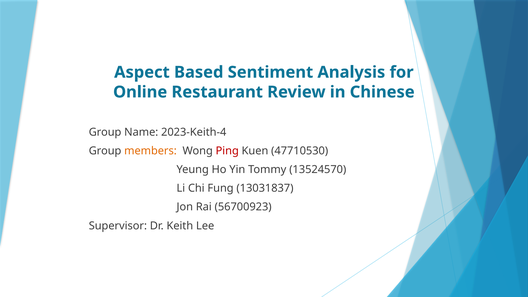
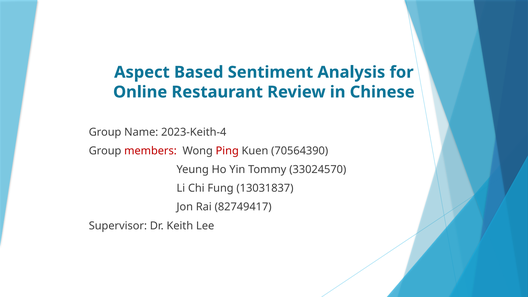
members colour: orange -> red (150, 151)
47710530: 47710530 -> 70564390 (300, 151)
13524570: 13524570 -> 33024570 (318, 170)
56700923: 56700923 -> 82749417 (243, 207)
